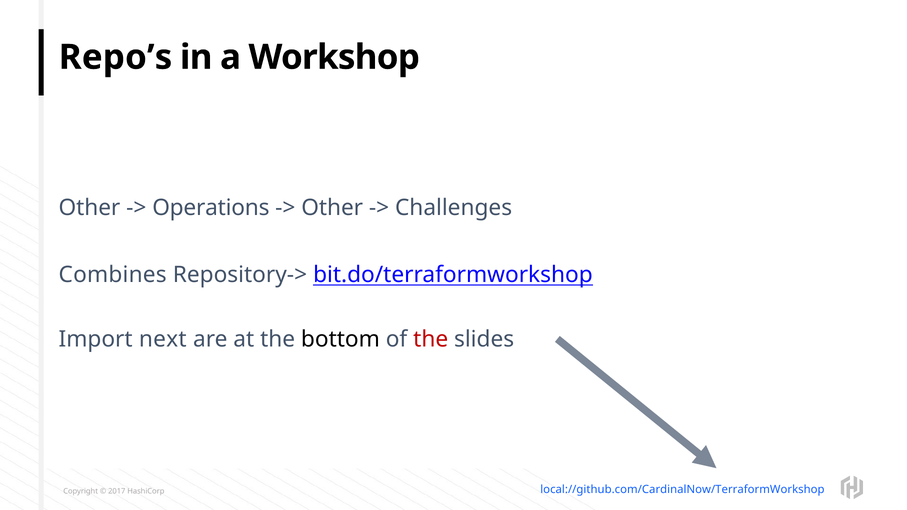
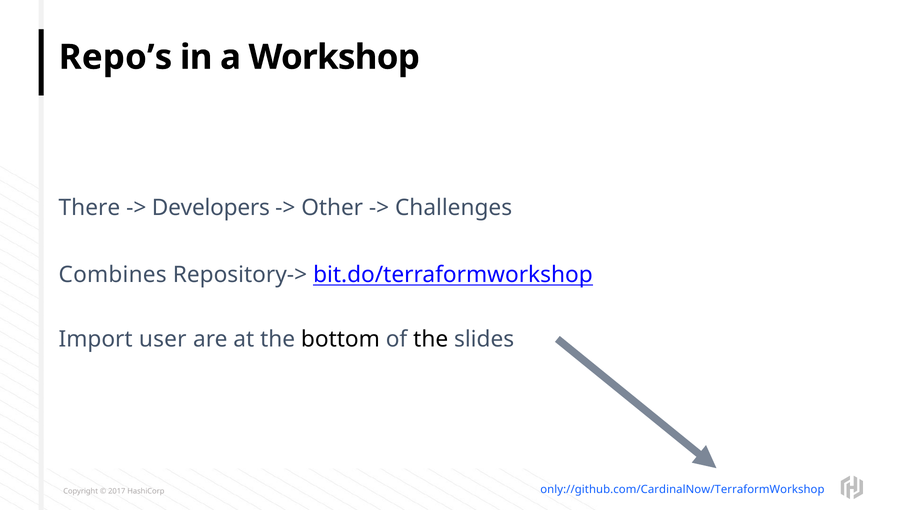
Other: Other -> There (89, 208)
Operations: Operations -> Developers (211, 208)
next: next -> user (163, 340)
the colour: red -> black (431, 340)
local://github.com/CardinalNow/TerraformWorkshop: local://github.com/CardinalNow/TerraformWorkshop -> only://github.com/CardinalNow/TerraformWorkshop (682, 490)
